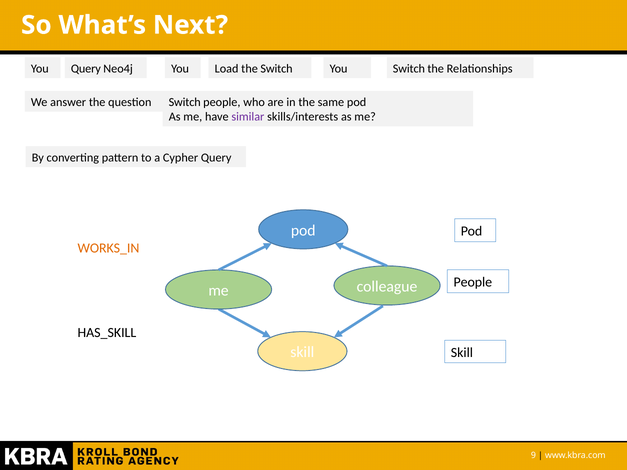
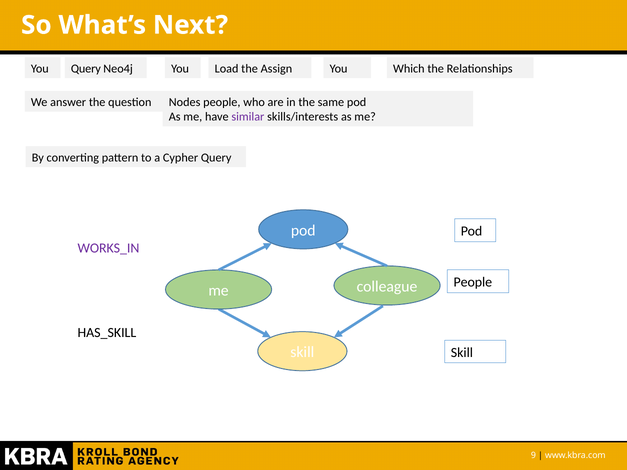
the Switch: Switch -> Assign (276, 69)
You Switch: Switch -> Which (409, 69)
question Switch: Switch -> Nodes (185, 102)
WORKS_IN colour: orange -> purple (108, 248)
